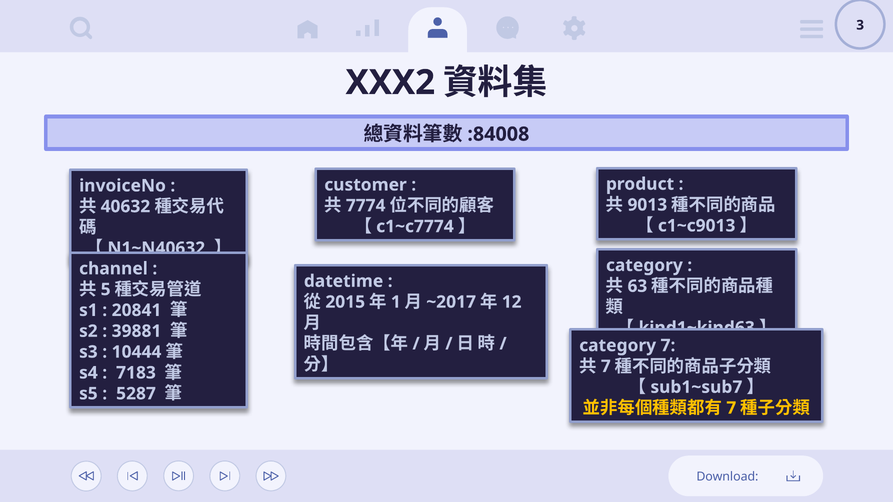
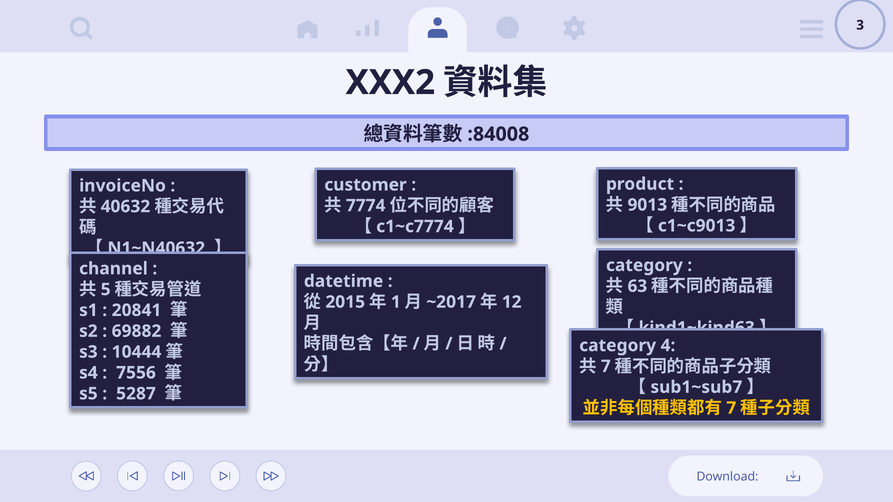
39881: 39881 -> 69882 (137, 331)
category 7: 7 -> 4 (668, 346)
7183: 7183 -> 7556 (136, 373)
